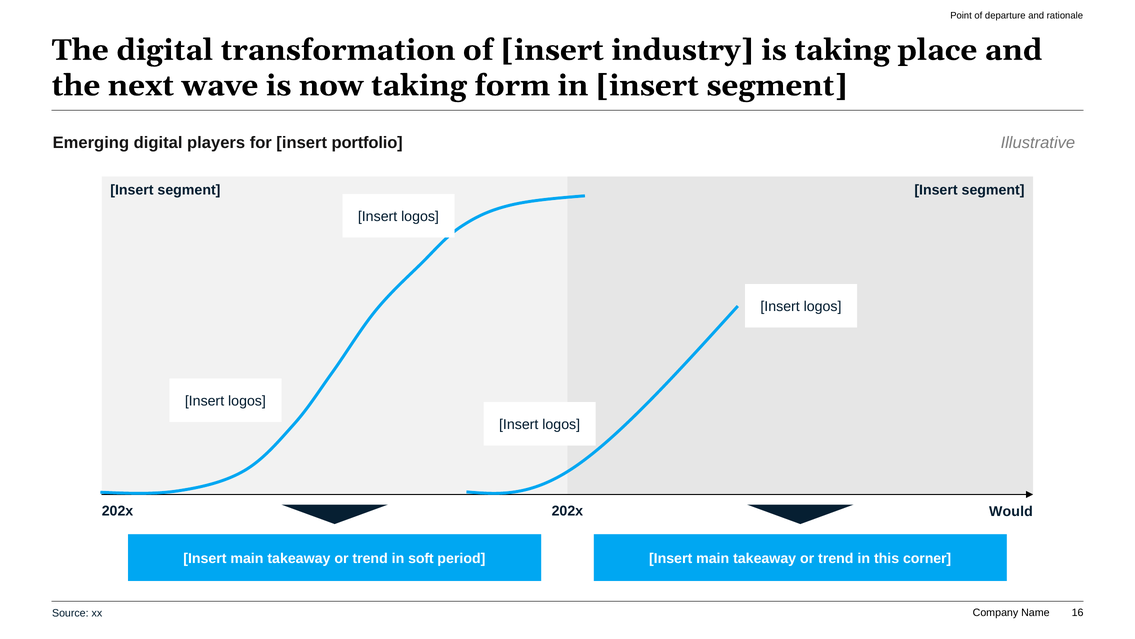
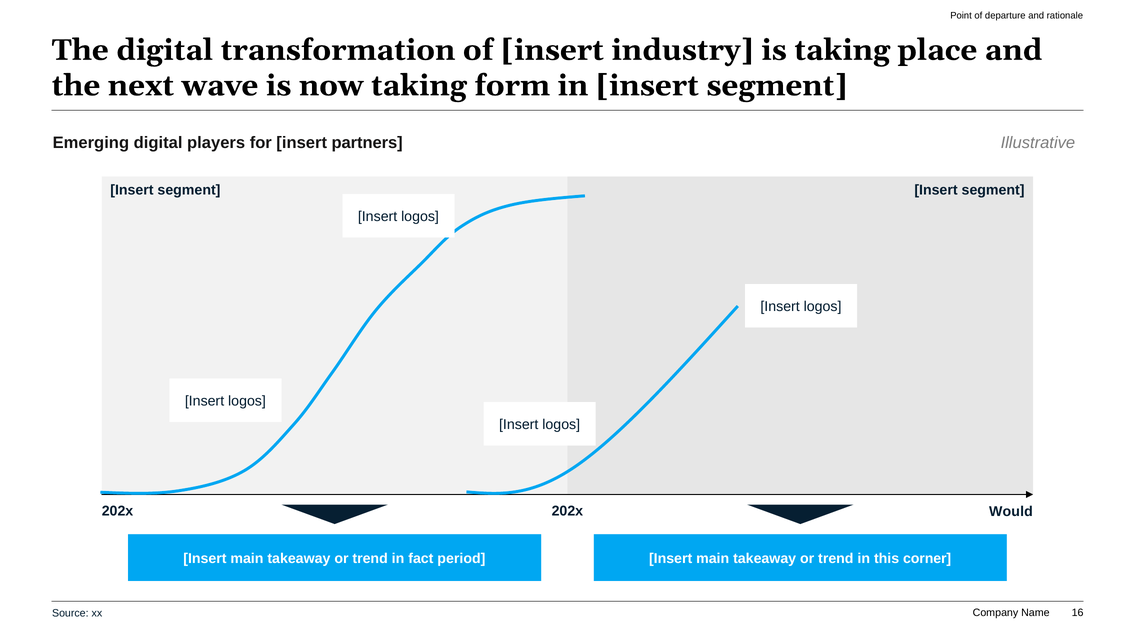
portfolio: portfolio -> partners (367, 143)
soft: soft -> fact (421, 558)
